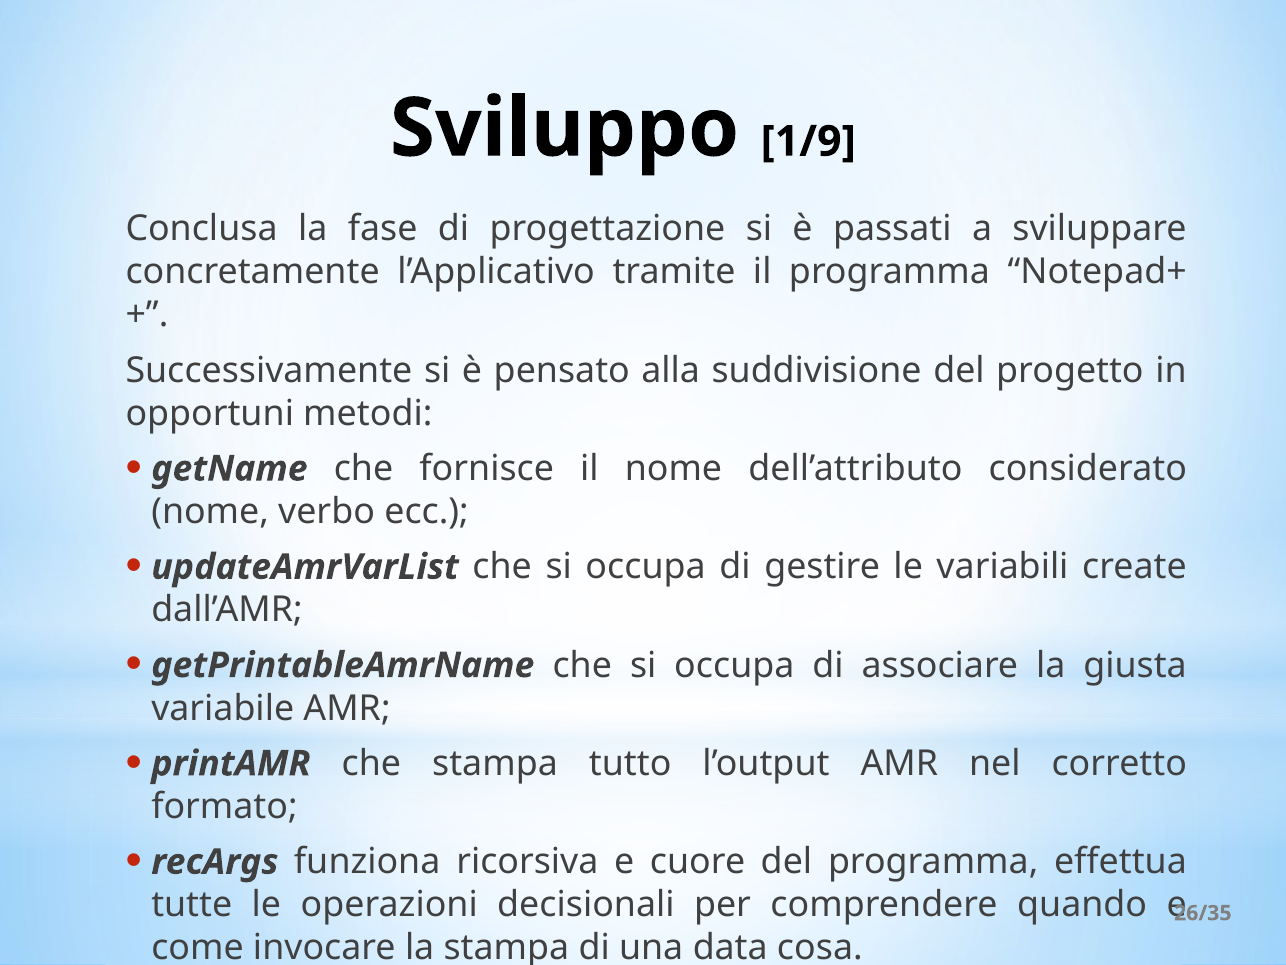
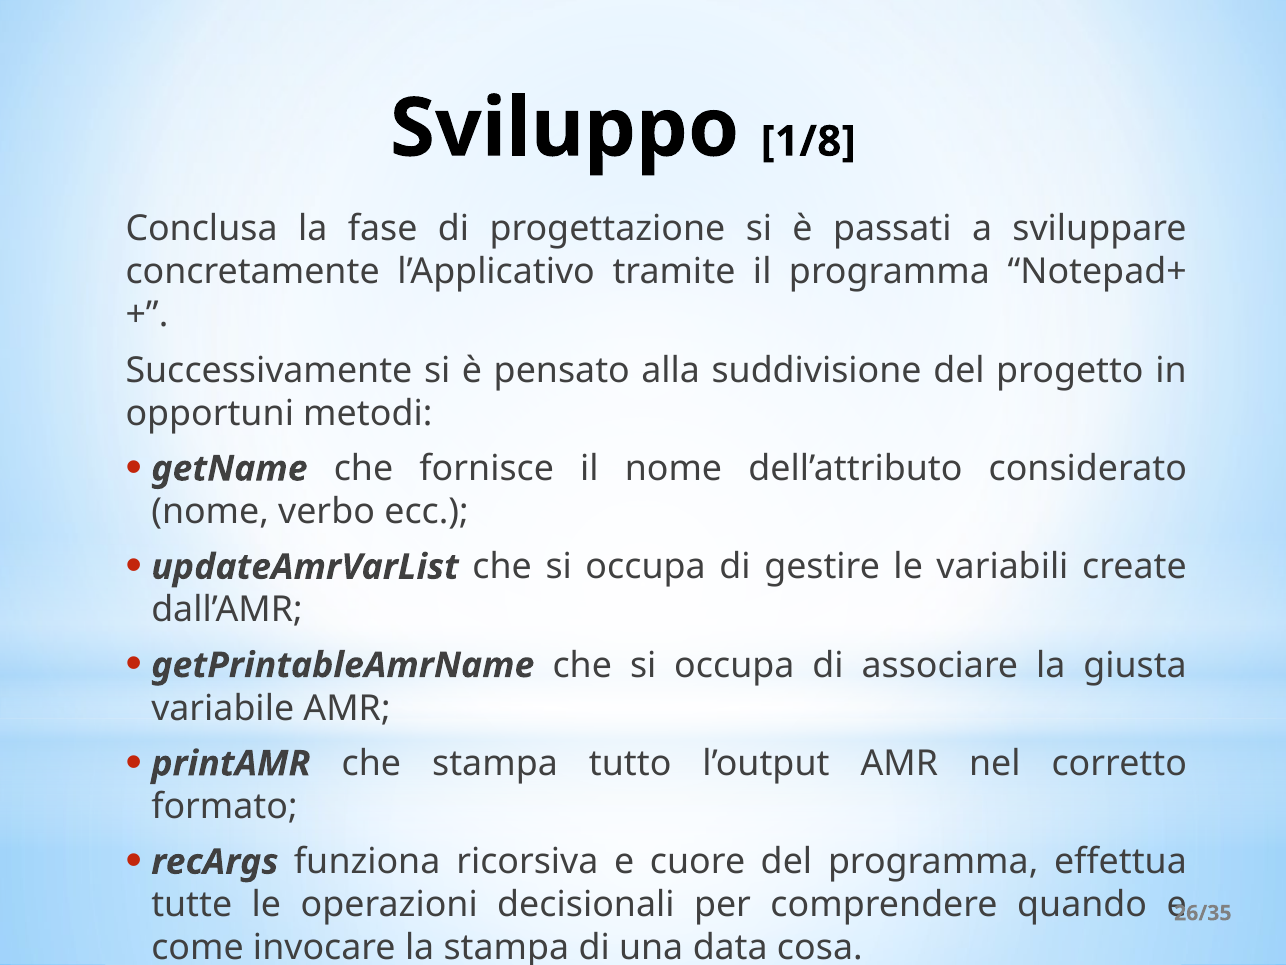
1/9: 1/9 -> 1/8 (808, 141)
